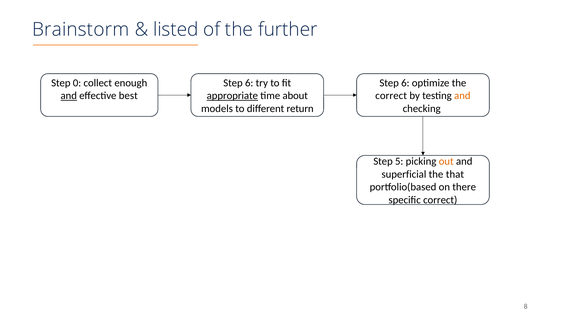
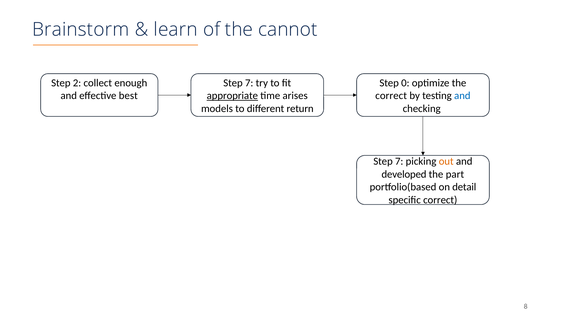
listed: listed -> learn (176, 30)
further: further -> cannot (288, 30)
0: 0 -> 2 (77, 83)
6: 6 -> 7 (249, 83)
6: 6 -> 0 (405, 83)
and underline: present -> none (69, 96)
about: about -> arises (295, 96)
and colour: orange -> blue (462, 96)
5: 5 -> 7 (399, 162)
superficial: superficial -> developed (404, 174)
that: that -> part (455, 174)
there: there -> detail (464, 187)
